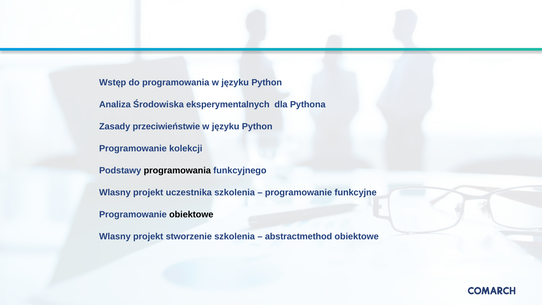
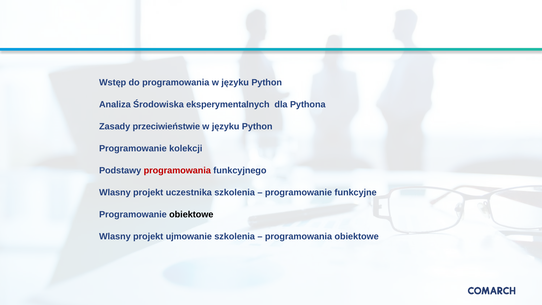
programowania colour: black -> red (177, 171)
stworzenie: stworzenie -> ujmowanie (189, 237)
abstractmethod: abstractmethod -> programowania (298, 237)
